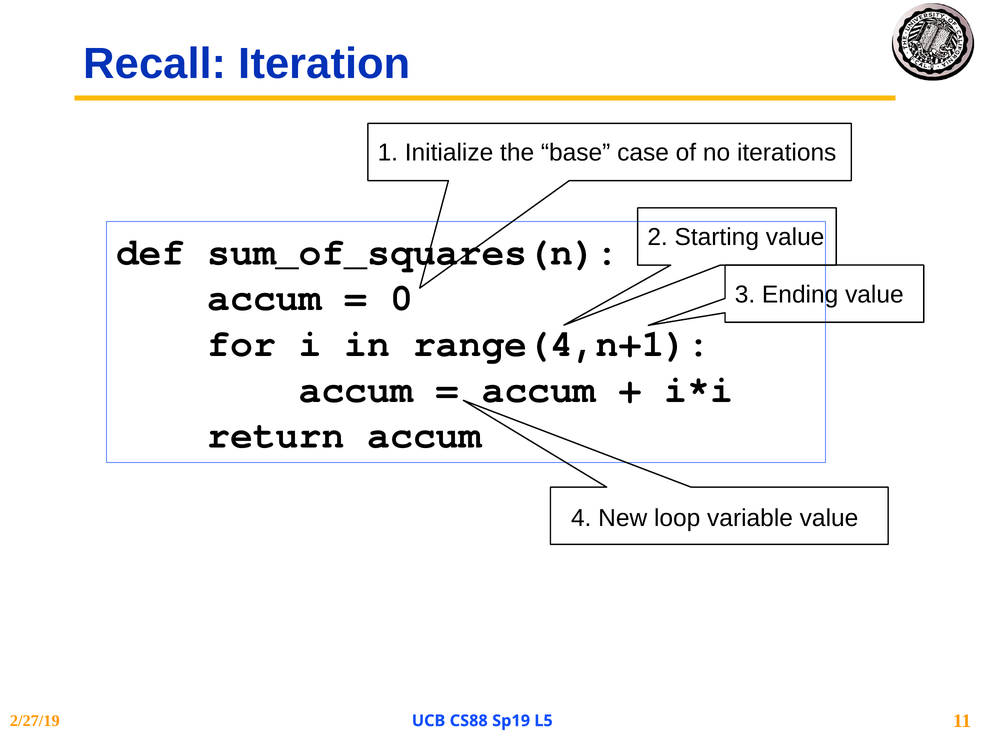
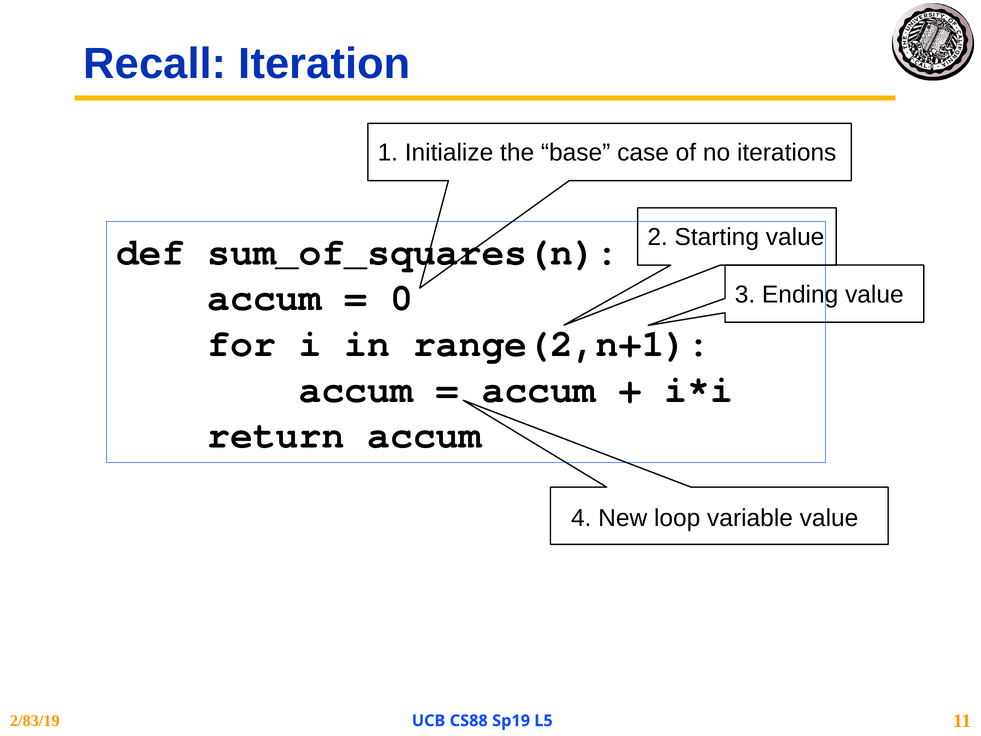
range(4,n+1: range(4,n+1 -> range(2,n+1 (562, 344)
2/27/19: 2/27/19 -> 2/83/19 (35, 721)
